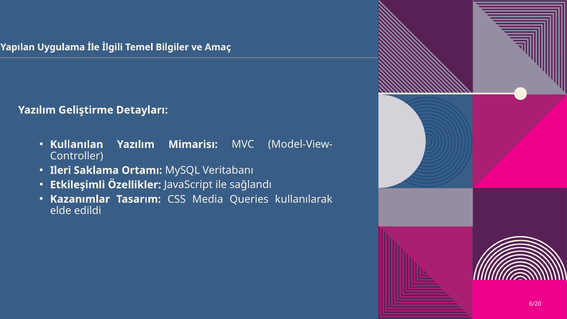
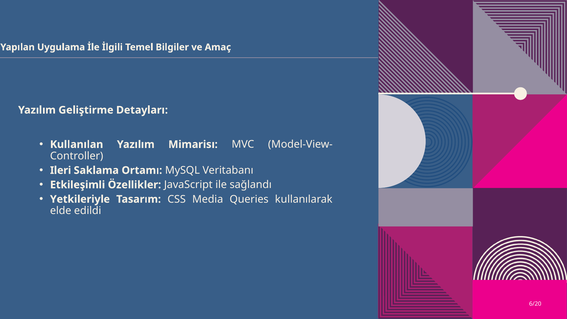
Kazanımlar: Kazanımlar -> Yetkileriyle (80, 199)
